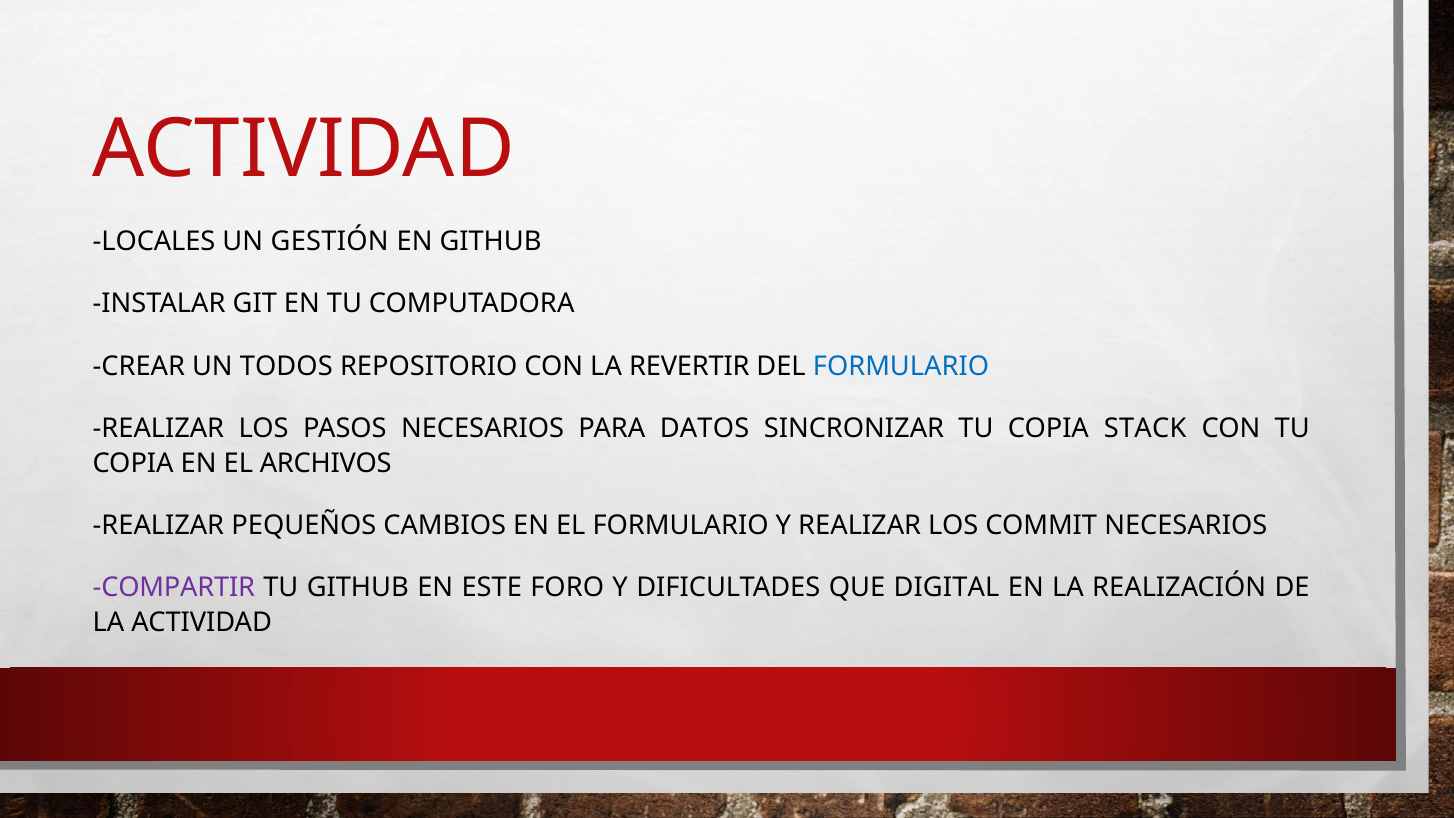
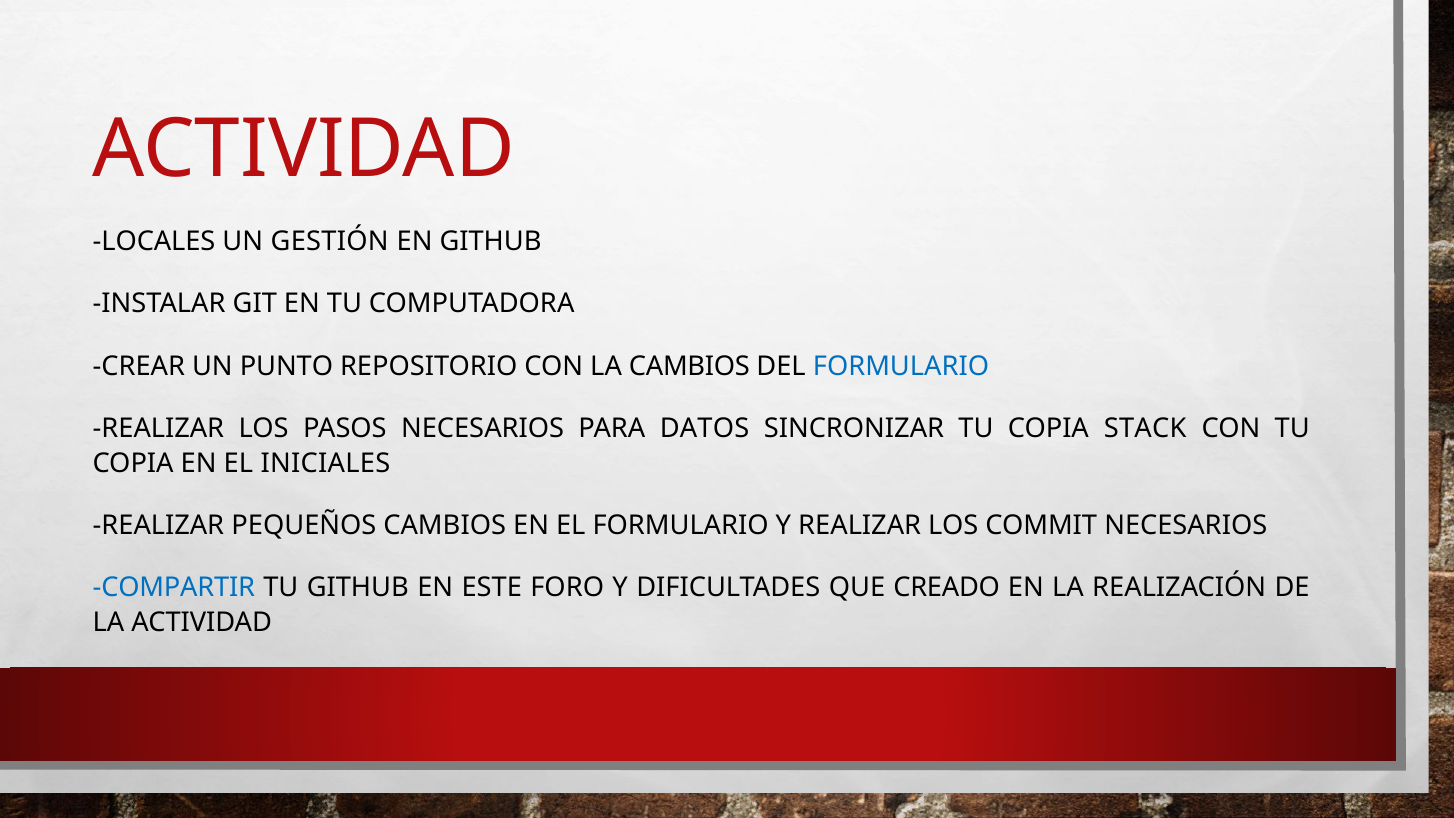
TODOS: TODOS -> PUNTO (286, 366)
LA REVERTIR: REVERTIR -> CAMBIOS (689, 366)
ARCHIVOS: ARCHIVOS -> INICIALES (325, 463)
COMPARTIR colour: purple -> blue (174, 588)
DIGITAL: DIGITAL -> CREADO (947, 588)
